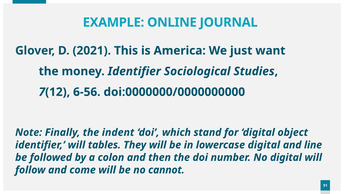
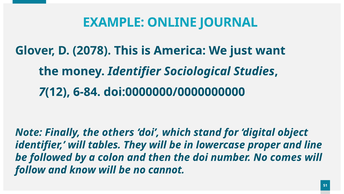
2021: 2021 -> 2078 (92, 50)
6-56: 6-56 -> 6-84 (87, 92)
indent: indent -> others (118, 132)
lowercase digital: digital -> proper (264, 145)
No digital: digital -> comes (286, 157)
come: come -> know (83, 170)
